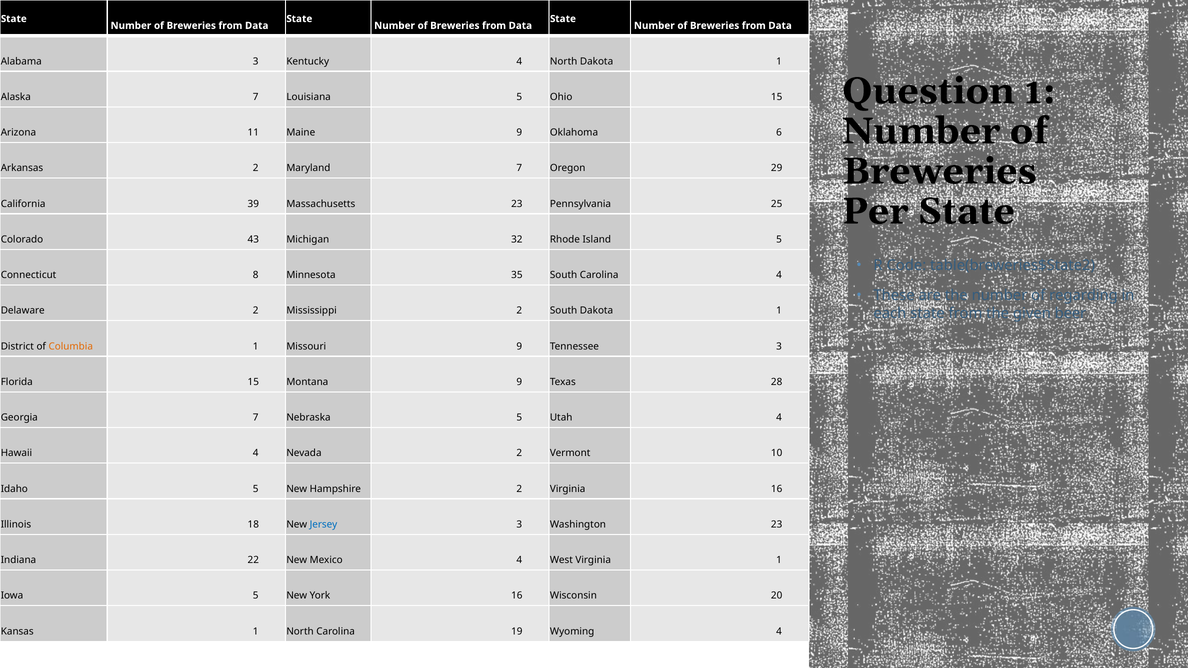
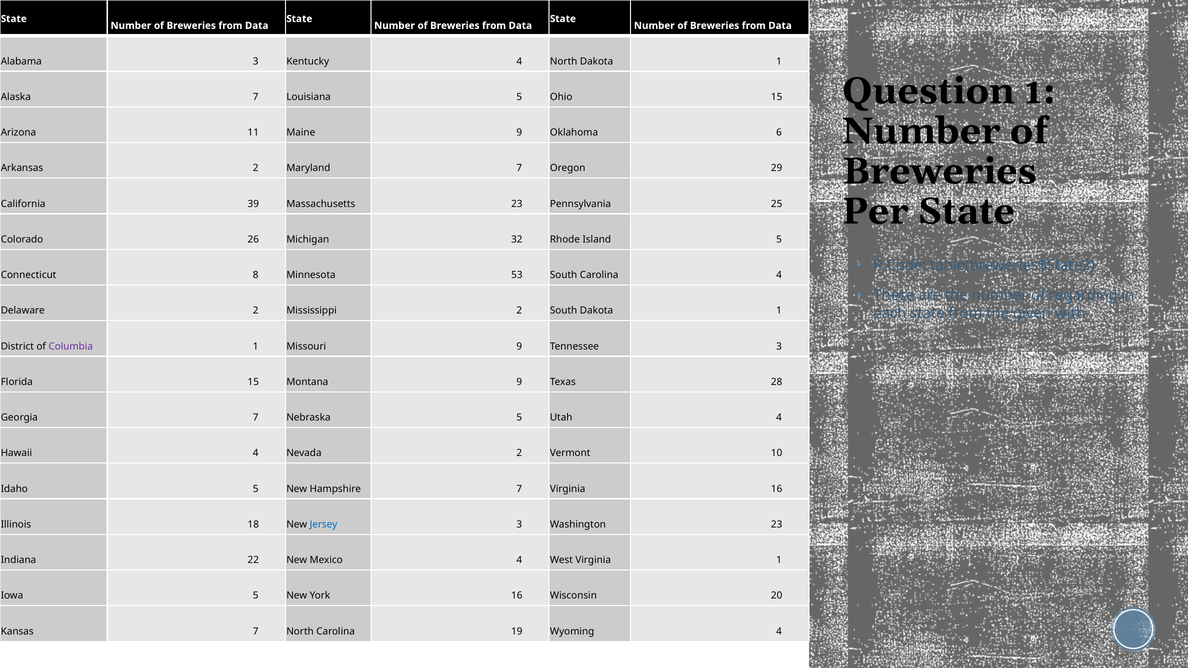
43: 43 -> 26 (253, 239)
35: 35 -> 53 (517, 275)
beer: beer -> with (1070, 313)
Columbia colour: orange -> purple (71, 346)
Hampshire 2: 2 -> 7 (519, 489)
Kansas 1: 1 -> 7 (256, 632)
